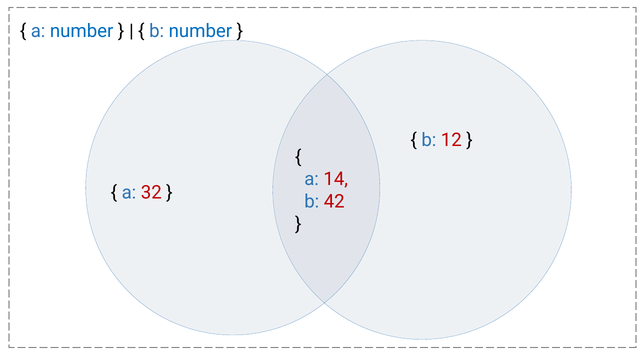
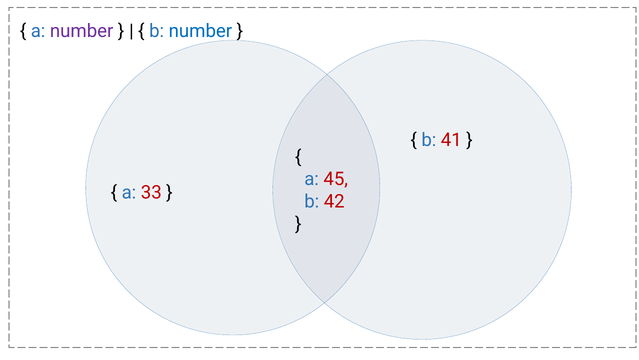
number colour: blue -> purple (82, 31)
12: 12 -> 41 (451, 140)
14: 14 -> 45 (336, 179)
32: 32 -> 33 (151, 193)
